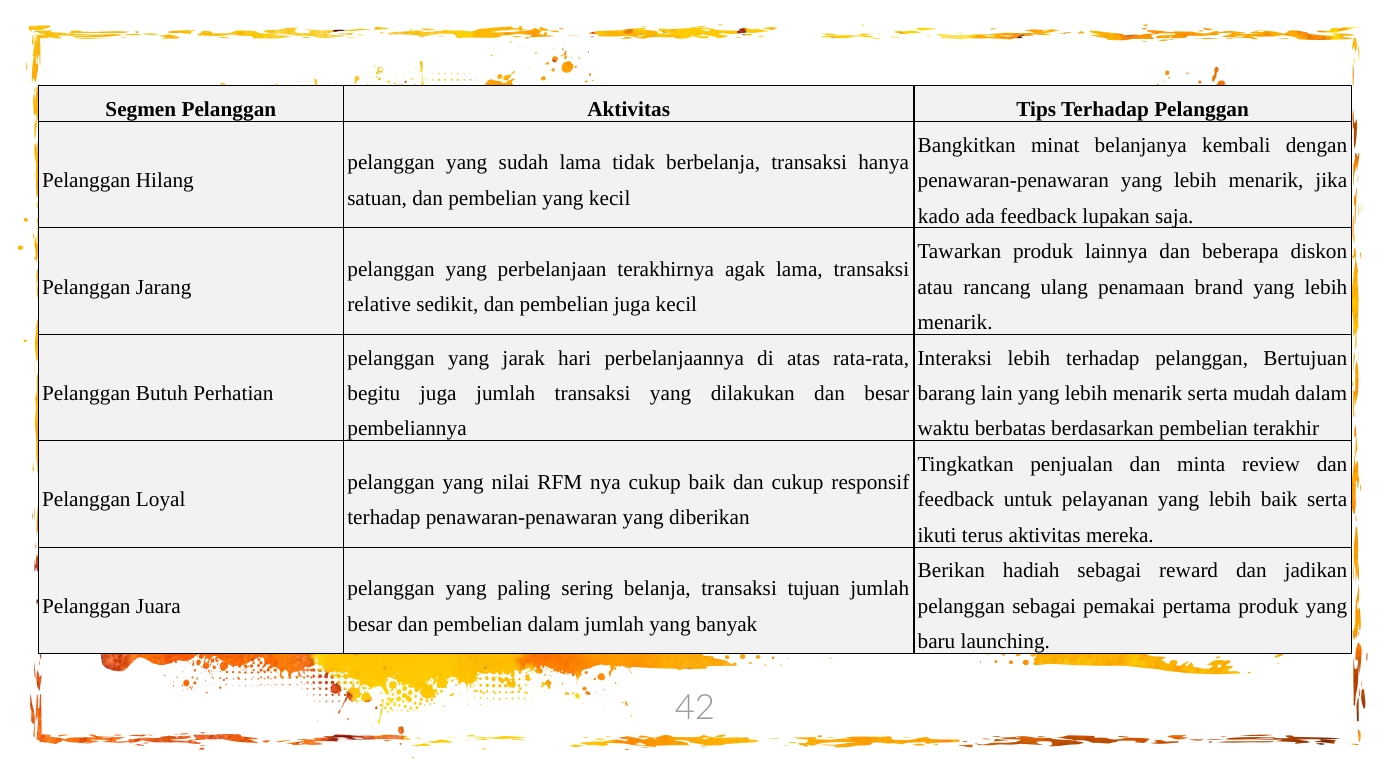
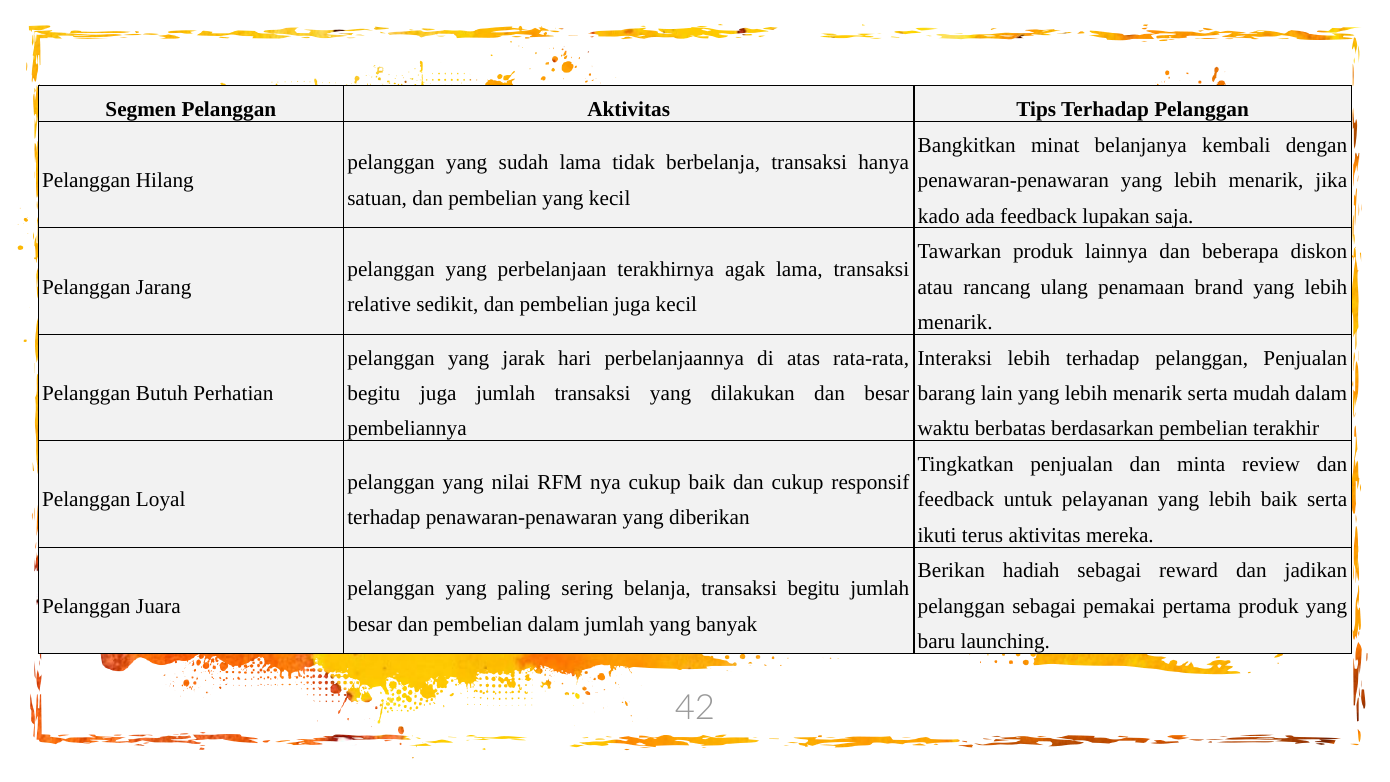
pelanggan Bertujuan: Bertujuan -> Penjualan (1305, 358)
transaksi tujuan: tujuan -> begitu (814, 589)
